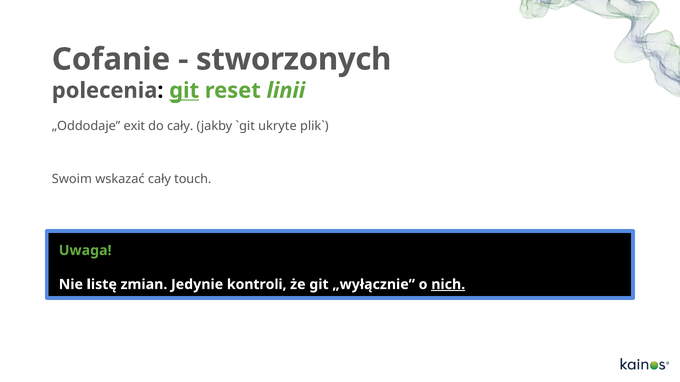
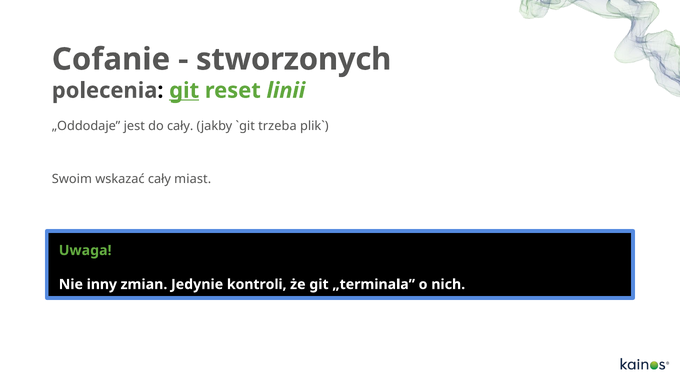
exit: exit -> jest (134, 126)
ukryte: ukryte -> trzeba (277, 126)
touch: touch -> miast (193, 179)
listę: listę -> inny (102, 285)
„wyłącznie: „wyłącznie -> „terminala (374, 285)
nich underline: present -> none (448, 285)
